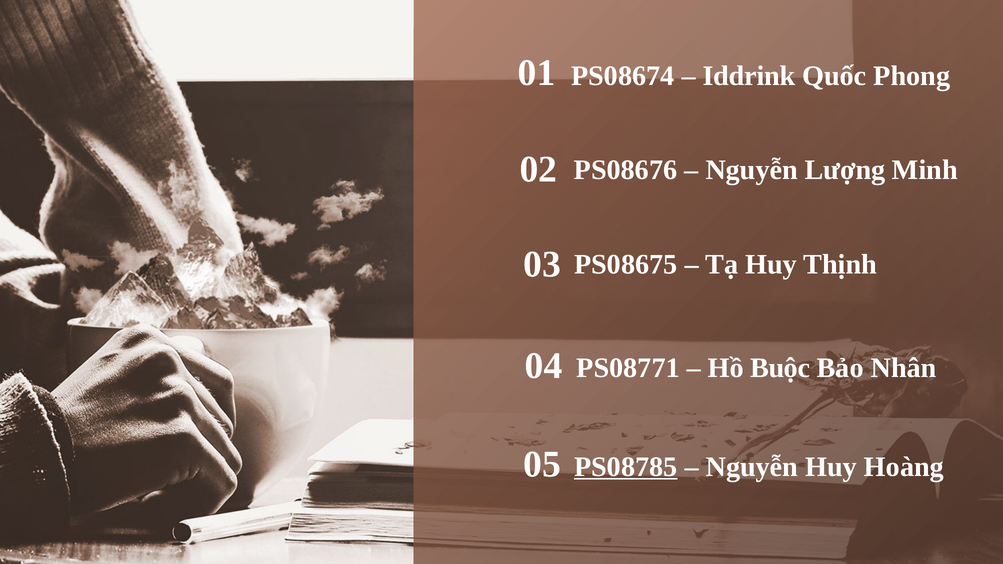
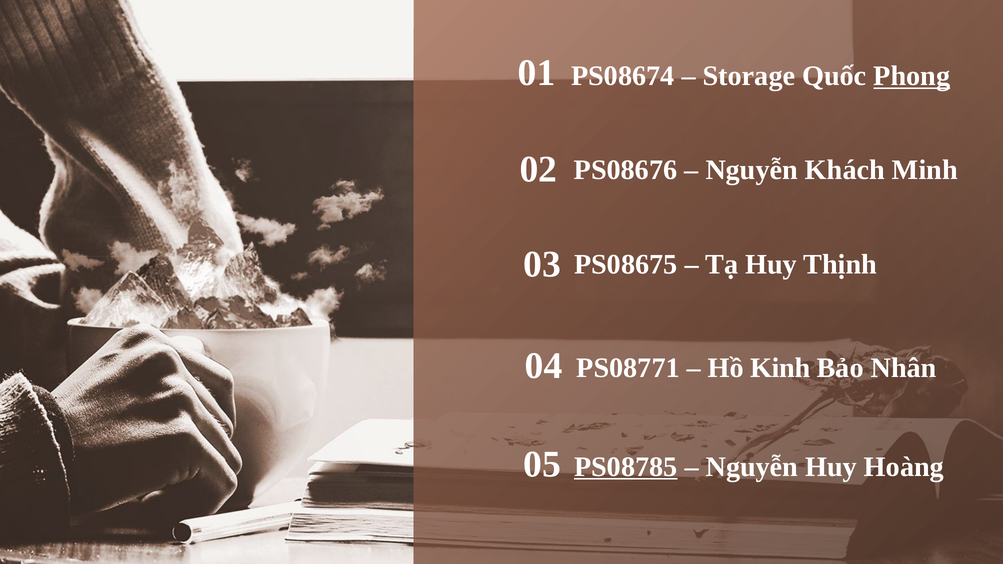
Iddrink: Iddrink -> Storage (749, 76)
Phong underline: none -> present (912, 76)
Lượng: Lượng -> Khách (845, 170)
Buộc: Buộc -> Kinh (780, 368)
